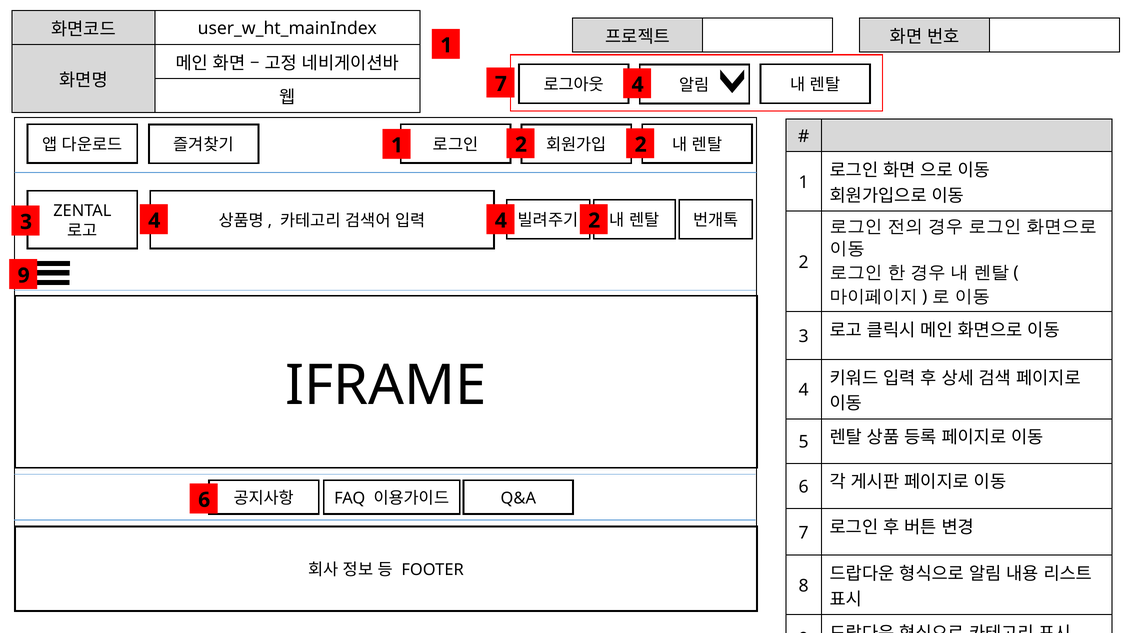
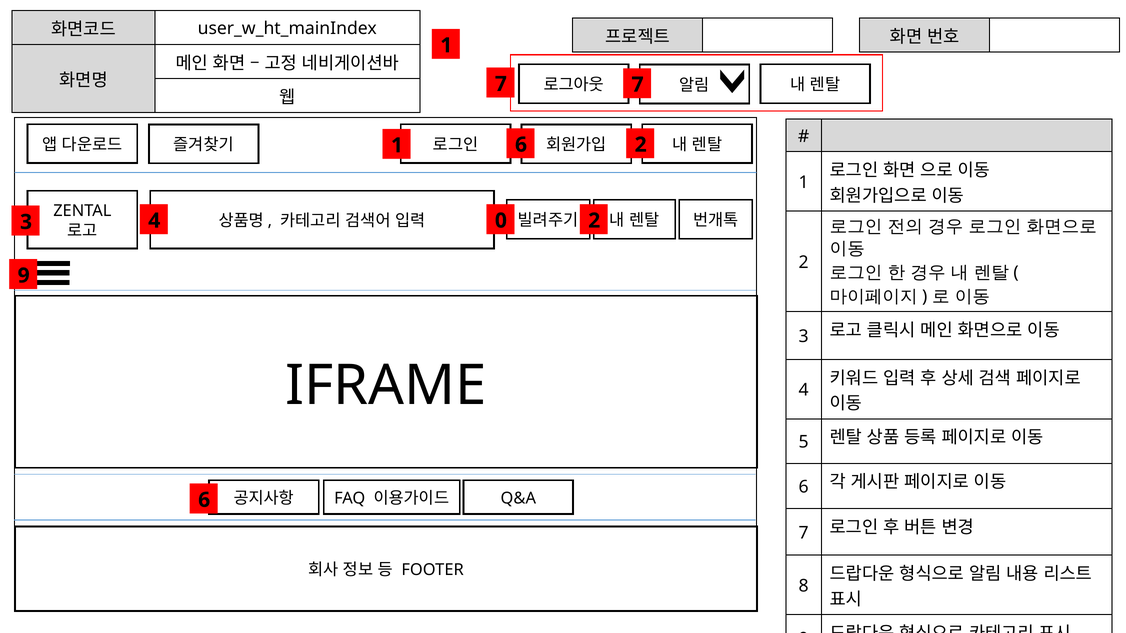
7 4: 4 -> 7 (638, 85)
1 2: 2 -> 6 (521, 145)
4 4: 4 -> 0 (501, 221)
